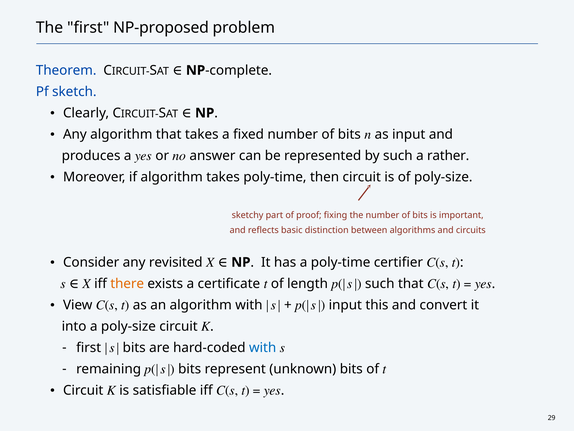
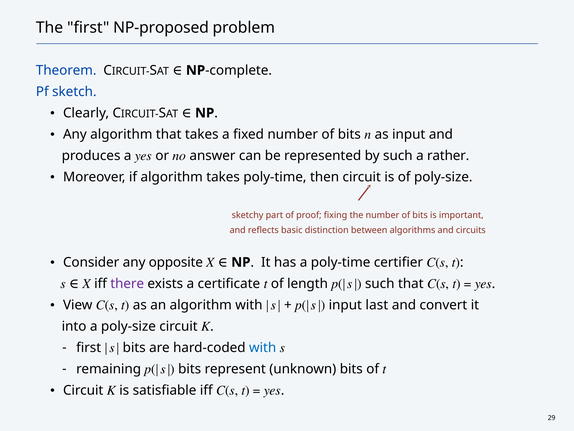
revisited: revisited -> opposite (176, 262)
there colour: orange -> purple (127, 283)
this: this -> last (377, 305)
